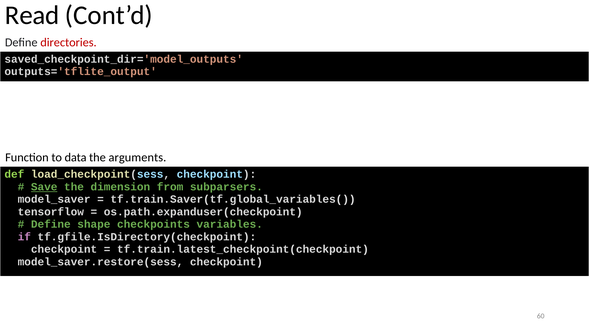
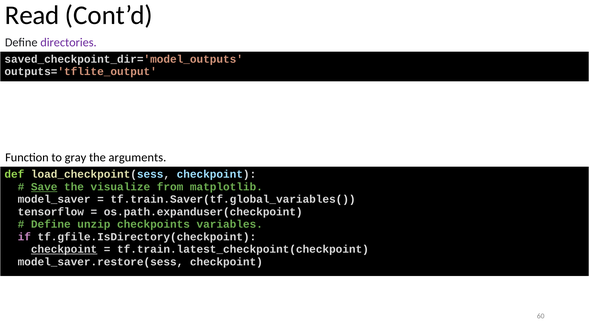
directories colour: red -> purple (69, 43)
data: data -> gray (75, 158)
dimension: dimension -> visualize (120, 187)
subparsers: subparsers -> matplotlib (226, 187)
shape: shape -> unzip (94, 225)
checkpoint underline: none -> present (64, 250)
